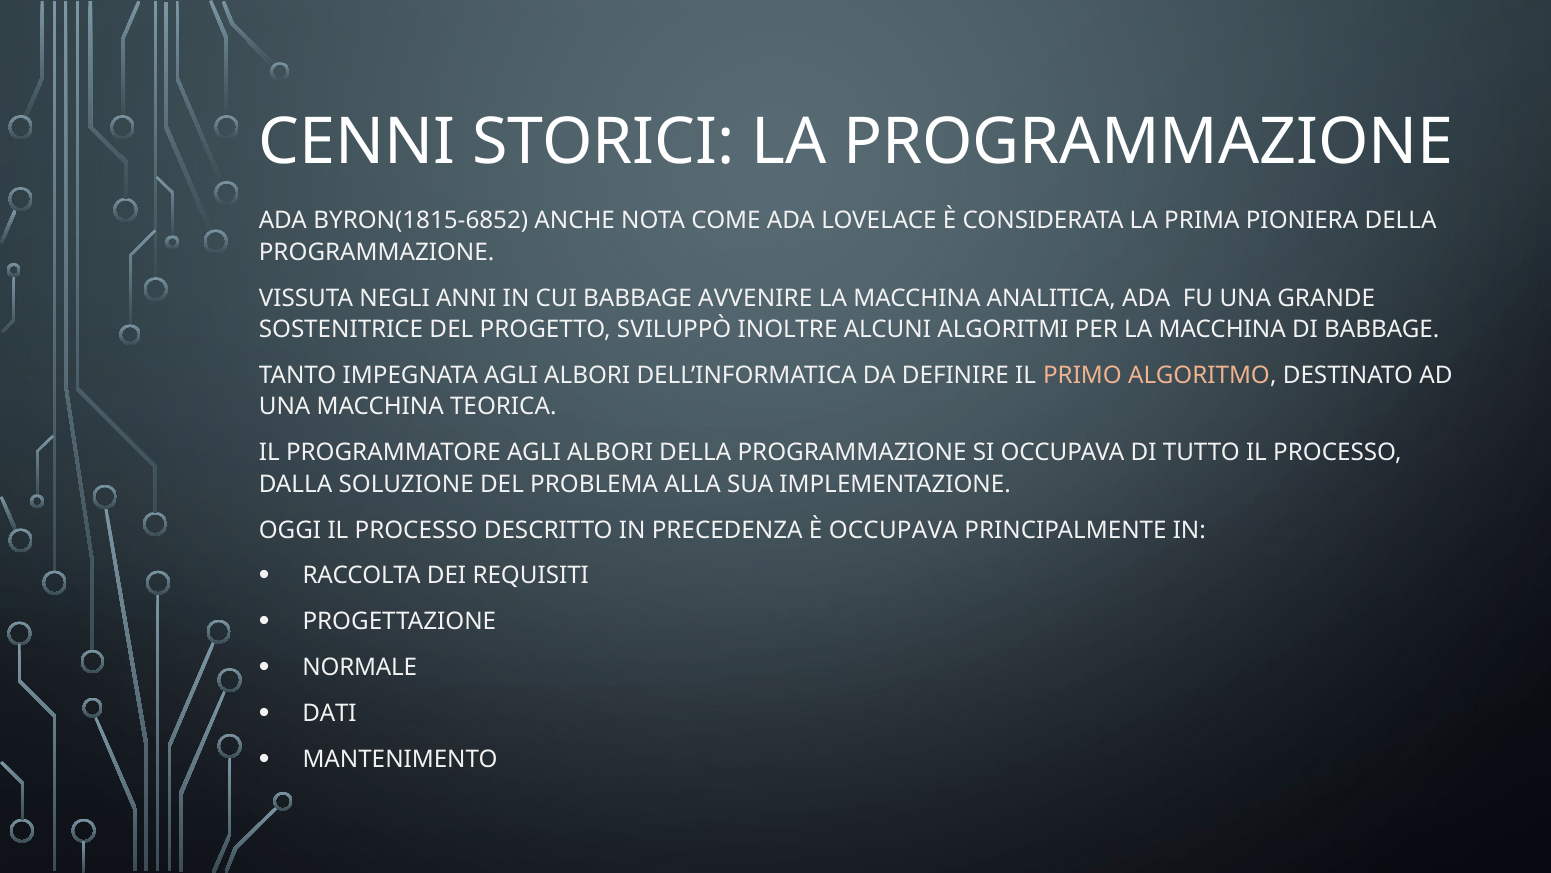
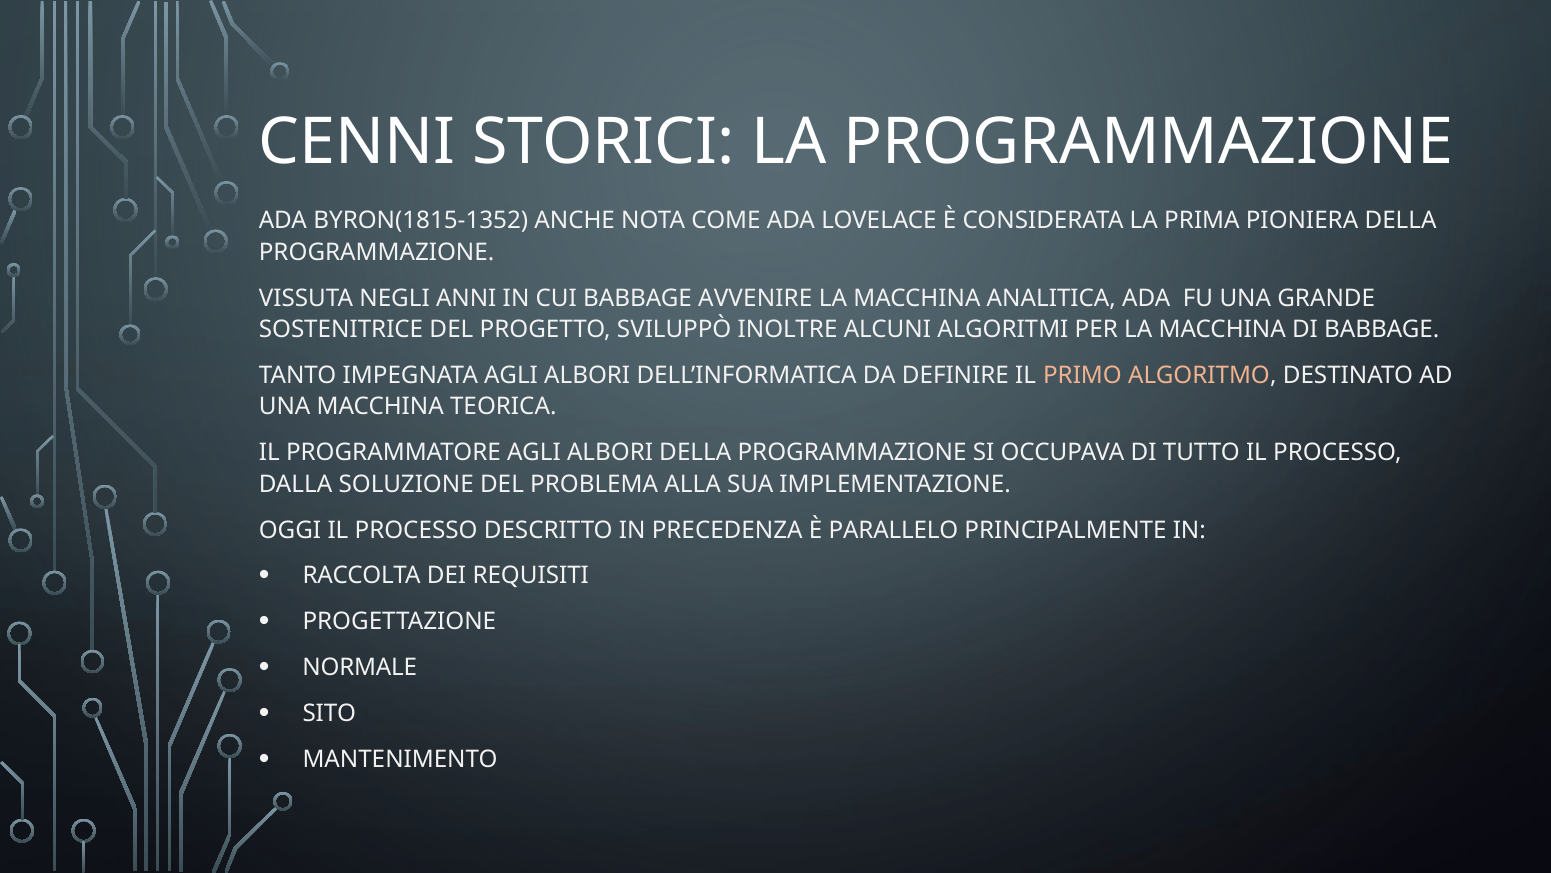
BYRON(1815-6852: BYRON(1815-6852 -> BYRON(1815-1352 (421, 221)
È OCCUPAVA: OCCUPAVA -> PARALLELO (894, 530)
DATI: DATI -> SITO (329, 713)
